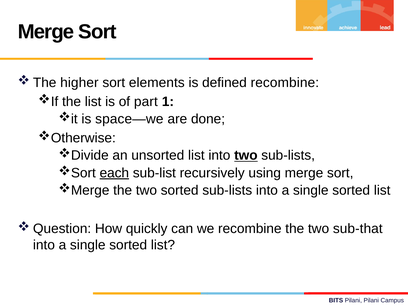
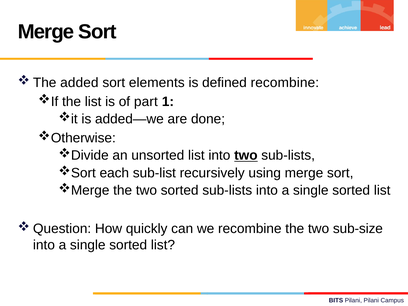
higher: higher -> added (79, 83)
space—we: space—we -> added—we (129, 119)
each underline: present -> none (114, 173)
sub-that: sub-that -> sub-size (358, 229)
